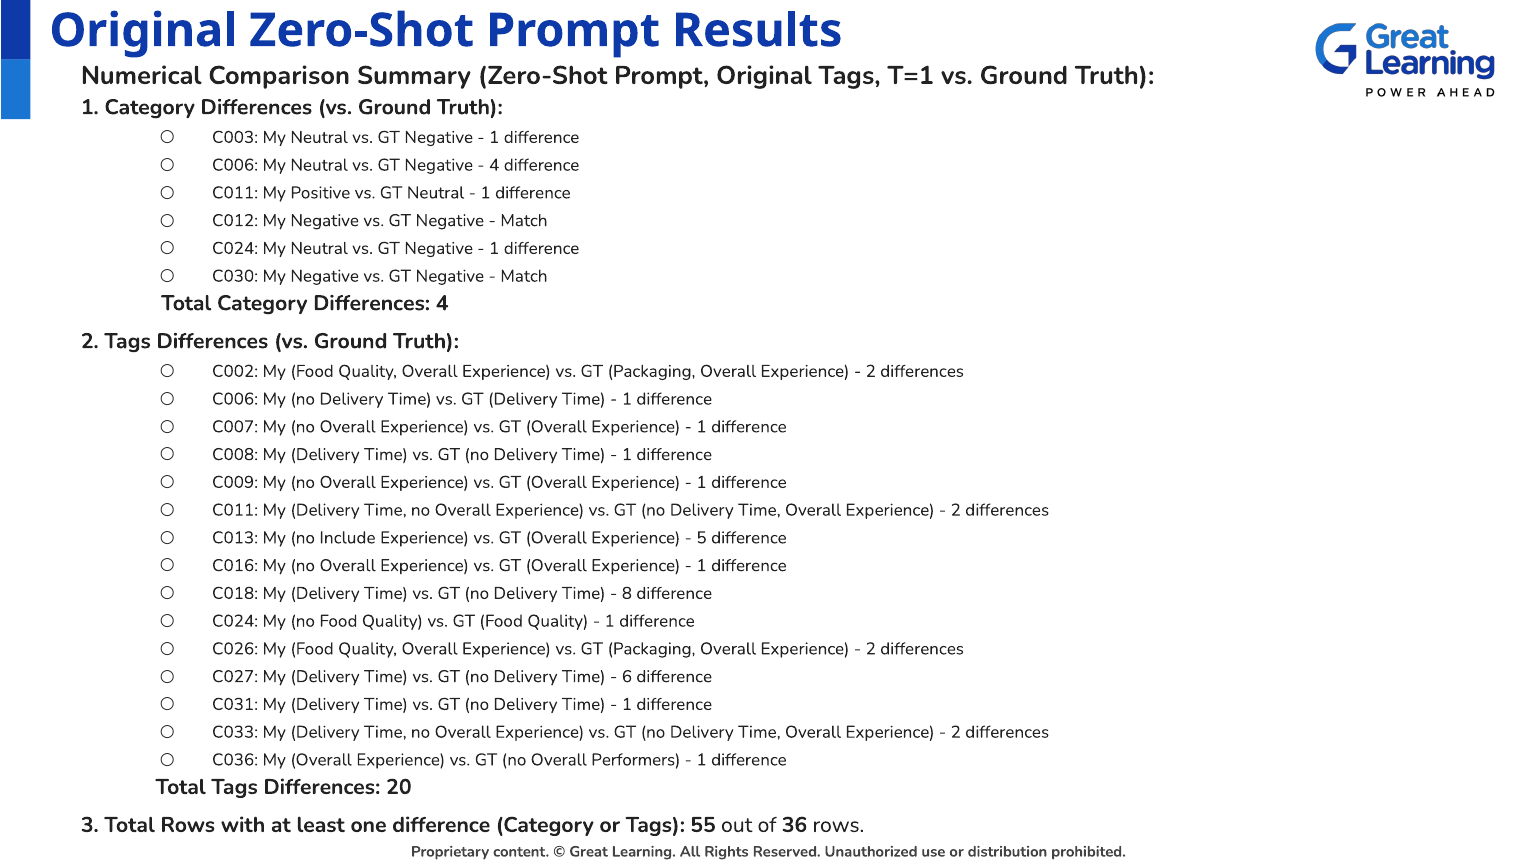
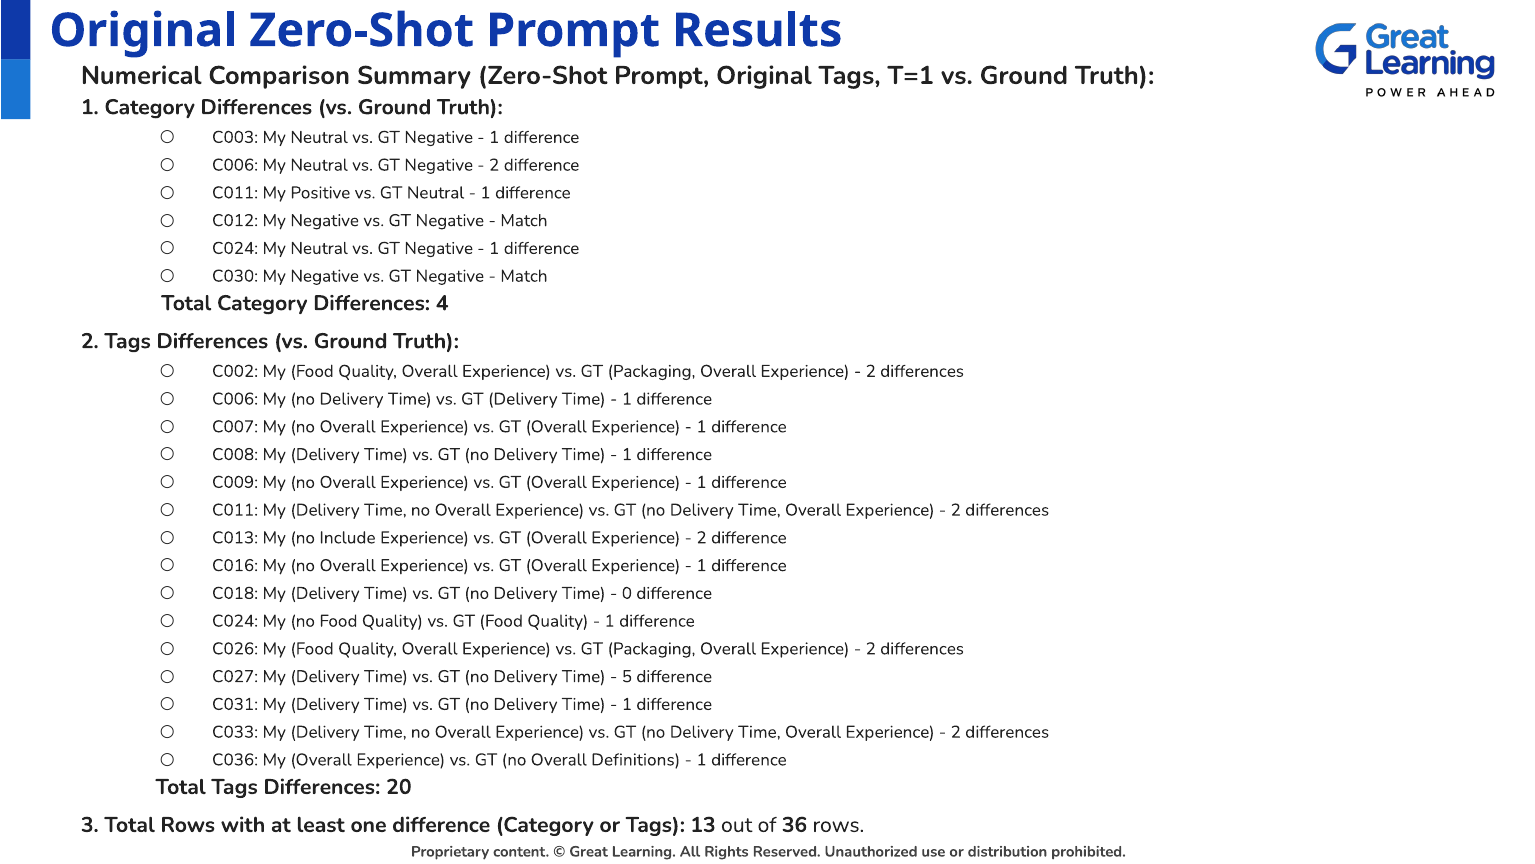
4: 4 -> 2 (494, 165)
5: 5 -> 2 (702, 537)
8: 8 -> 0 (627, 593)
6: 6 -> 5 (627, 676)
Performers: Performers -> Definitions (636, 759)
55: 55 -> 13 (703, 824)
